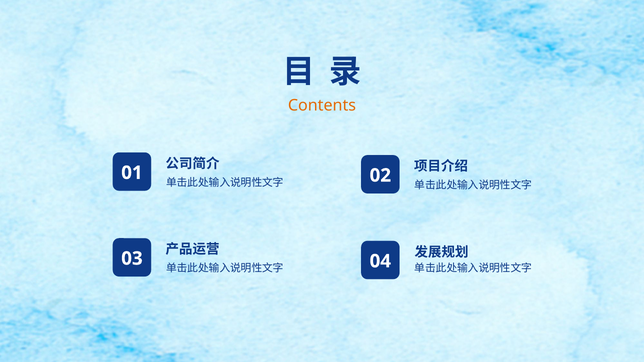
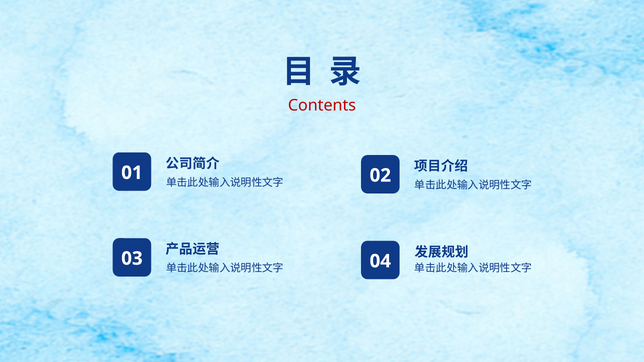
Contents colour: orange -> red (322, 105)
